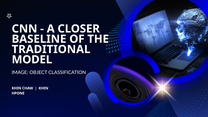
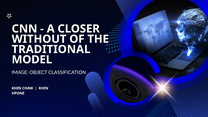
BASELINE: BASELINE -> WITHOUT (39, 39)
